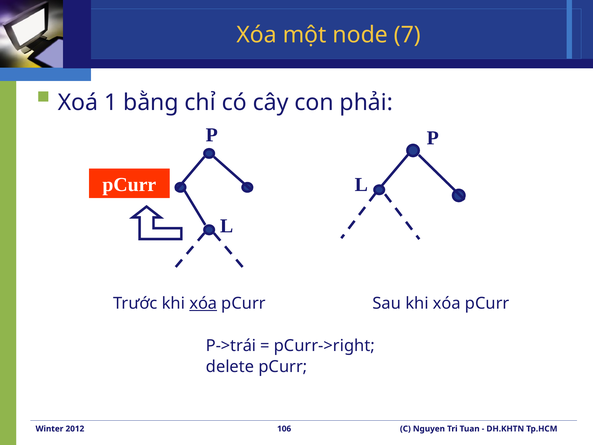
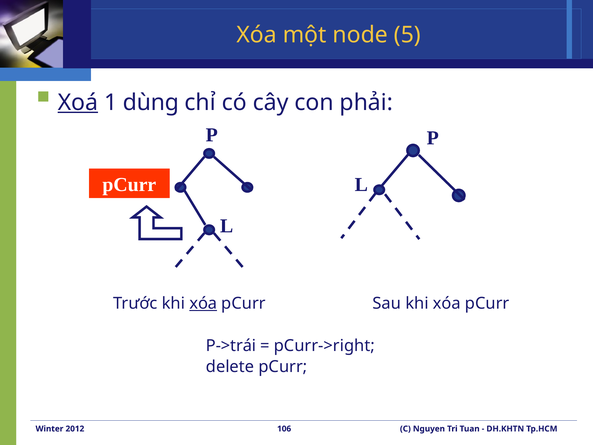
7: 7 -> 5 (407, 35)
Xoá underline: none -> present (78, 102)
bằng: bằng -> dùng (151, 102)
